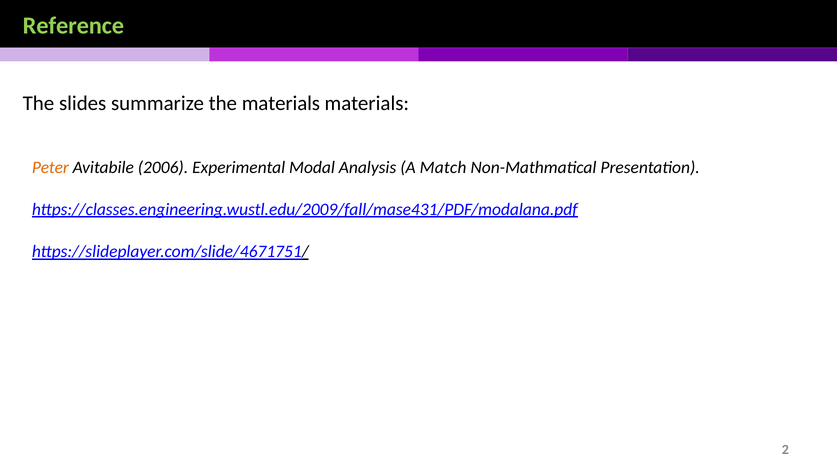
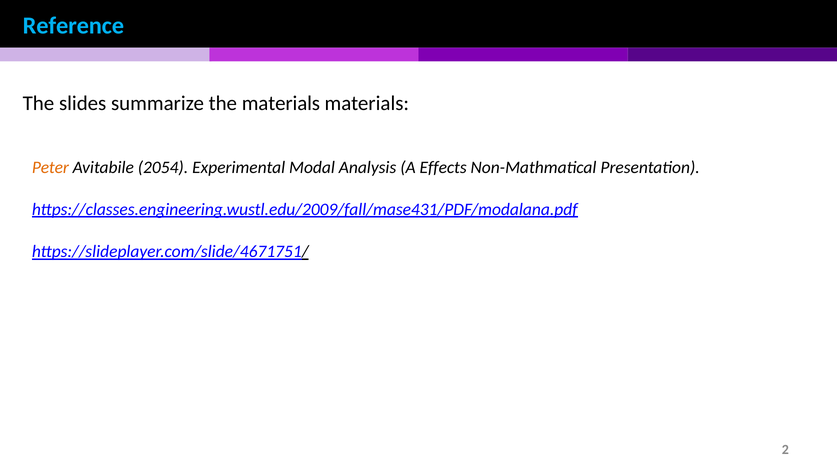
Reference colour: light green -> light blue (73, 26)
2006: 2006 -> 2054 (163, 167)
Match: Match -> Effects (443, 167)
